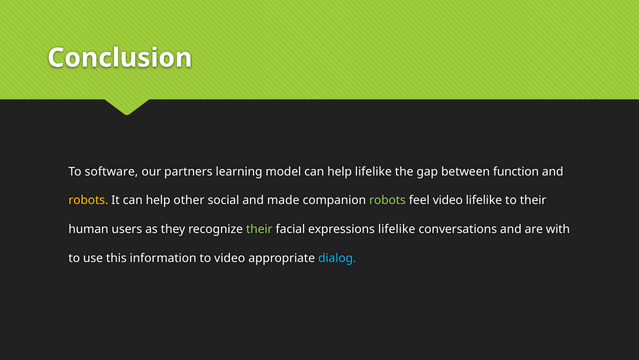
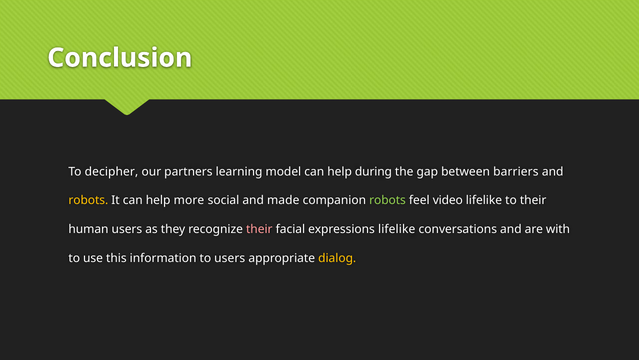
software: software -> decipher (111, 171)
help lifelike: lifelike -> during (373, 171)
function: function -> barriers (516, 171)
other: other -> more (189, 200)
their colour: light green -> pink (259, 229)
to video: video -> users (230, 258)
dialog colour: light blue -> yellow (337, 258)
